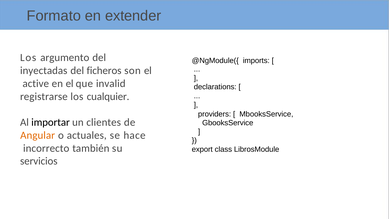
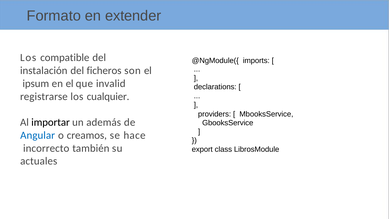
argumento: argumento -> compatible (65, 57)
inyectadas: inyectadas -> instalación (44, 70)
active: active -> ipsum (36, 83)
clientes: clientes -> además (104, 122)
Angular colour: orange -> blue (38, 135)
actuales: actuales -> creamos (87, 135)
servicios: servicios -> actuales (39, 161)
